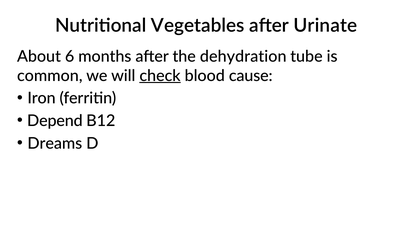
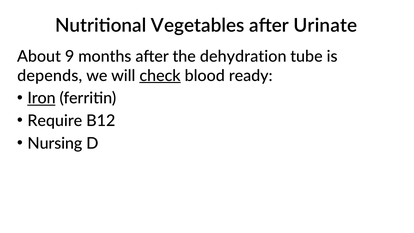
6: 6 -> 9 (70, 56)
common: common -> depends (50, 76)
cause: cause -> ready (251, 76)
Iron underline: none -> present (41, 98)
Depend: Depend -> Require (55, 121)
Dreams: Dreams -> Nursing (55, 143)
